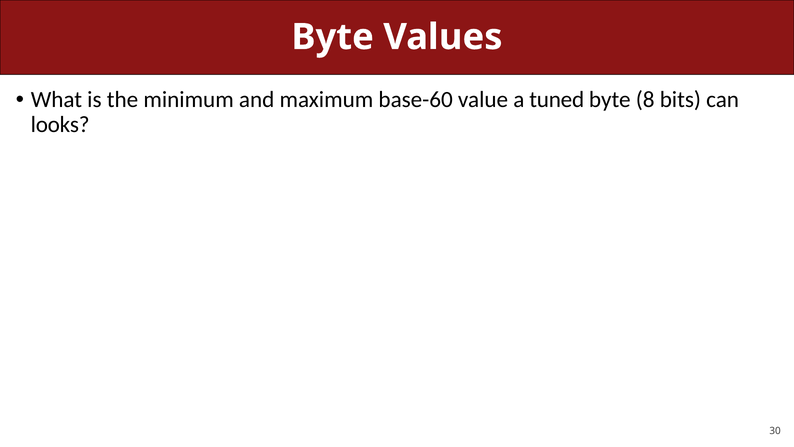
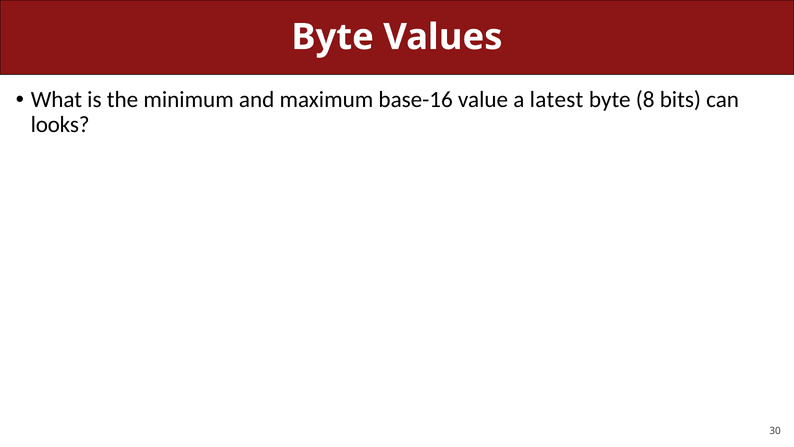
base-60: base-60 -> base-16 (416, 100)
tuned: tuned -> latest (557, 100)
